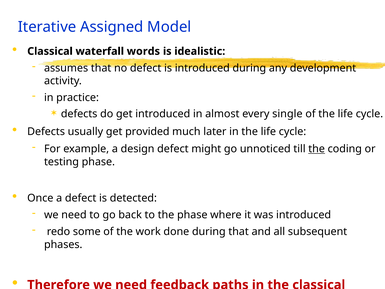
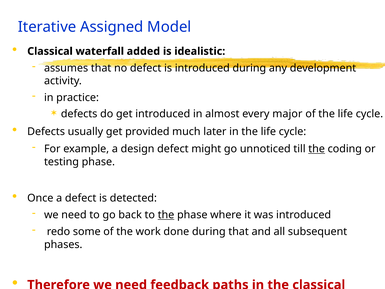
words: words -> added (143, 51)
single: single -> major (287, 114)
the underline: none -> present (166, 215)
